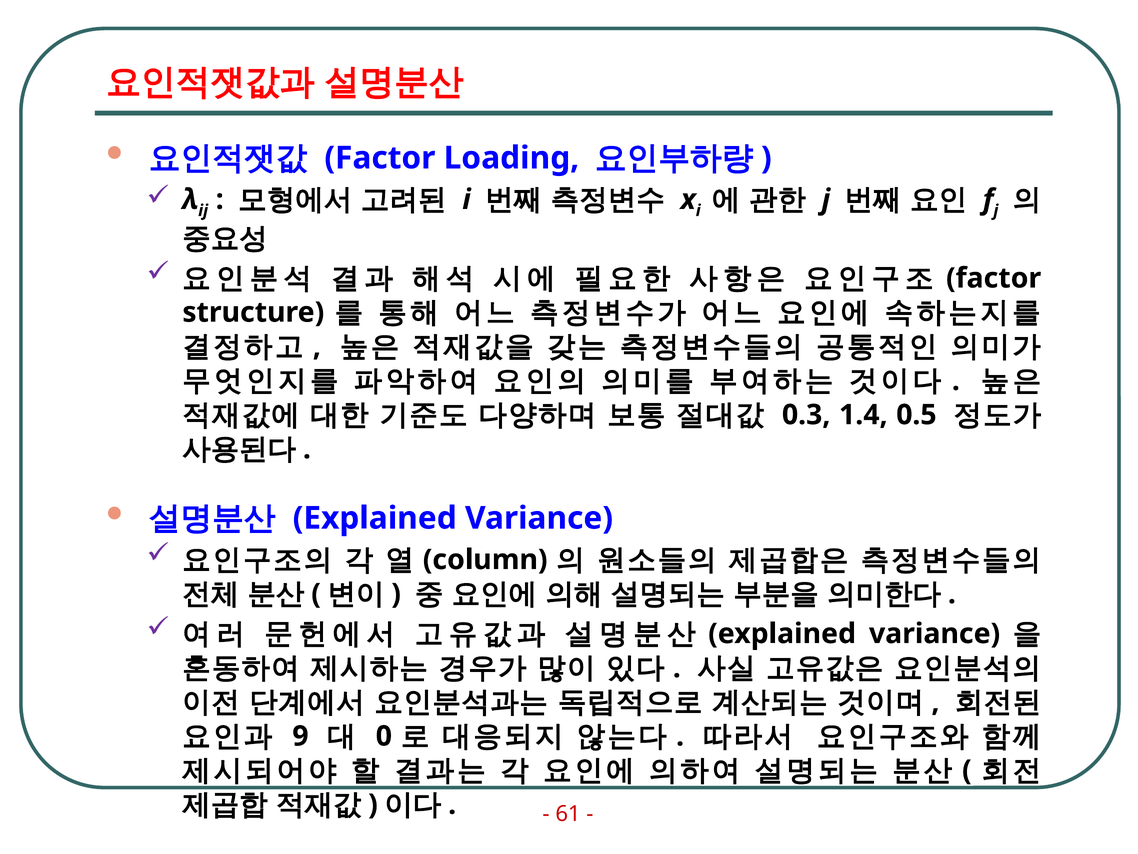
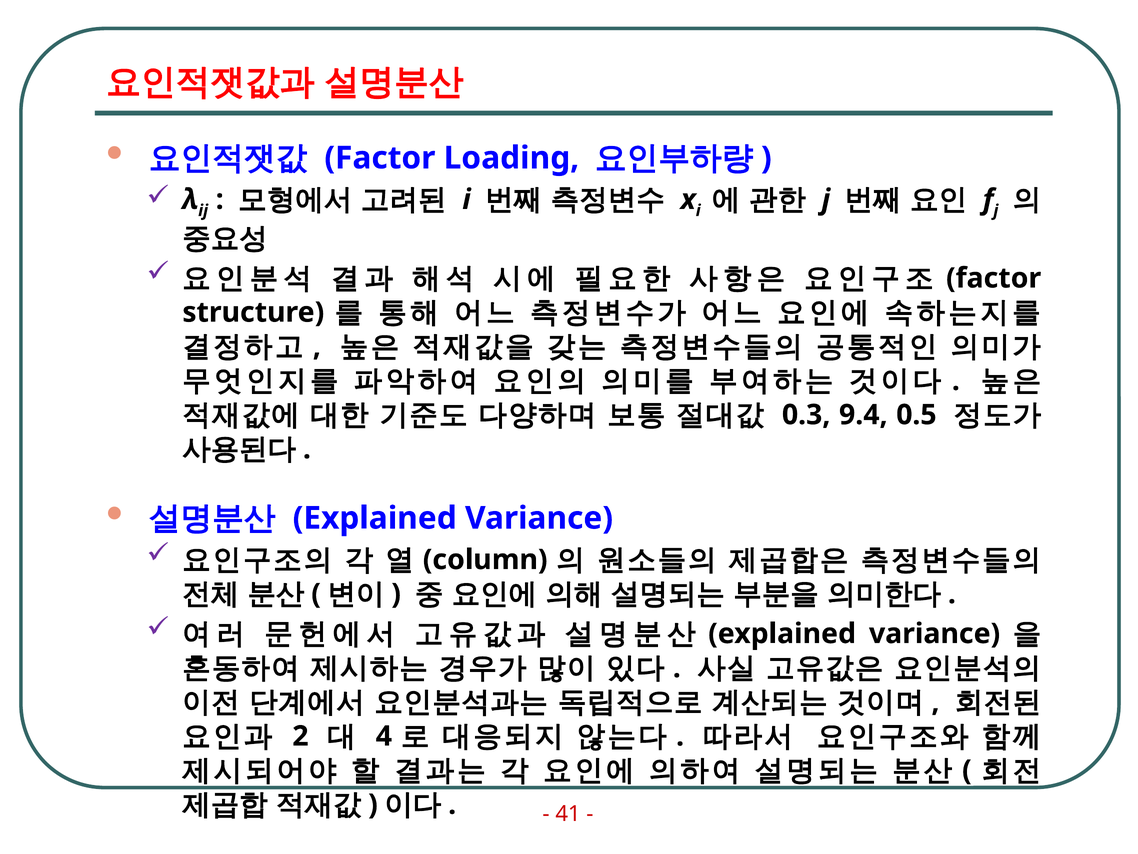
1.4: 1.4 -> 9.4 (863, 415)
9: 9 -> 2 (300, 736)
0: 0 -> 4 (384, 736)
61: 61 -> 41 (568, 813)
